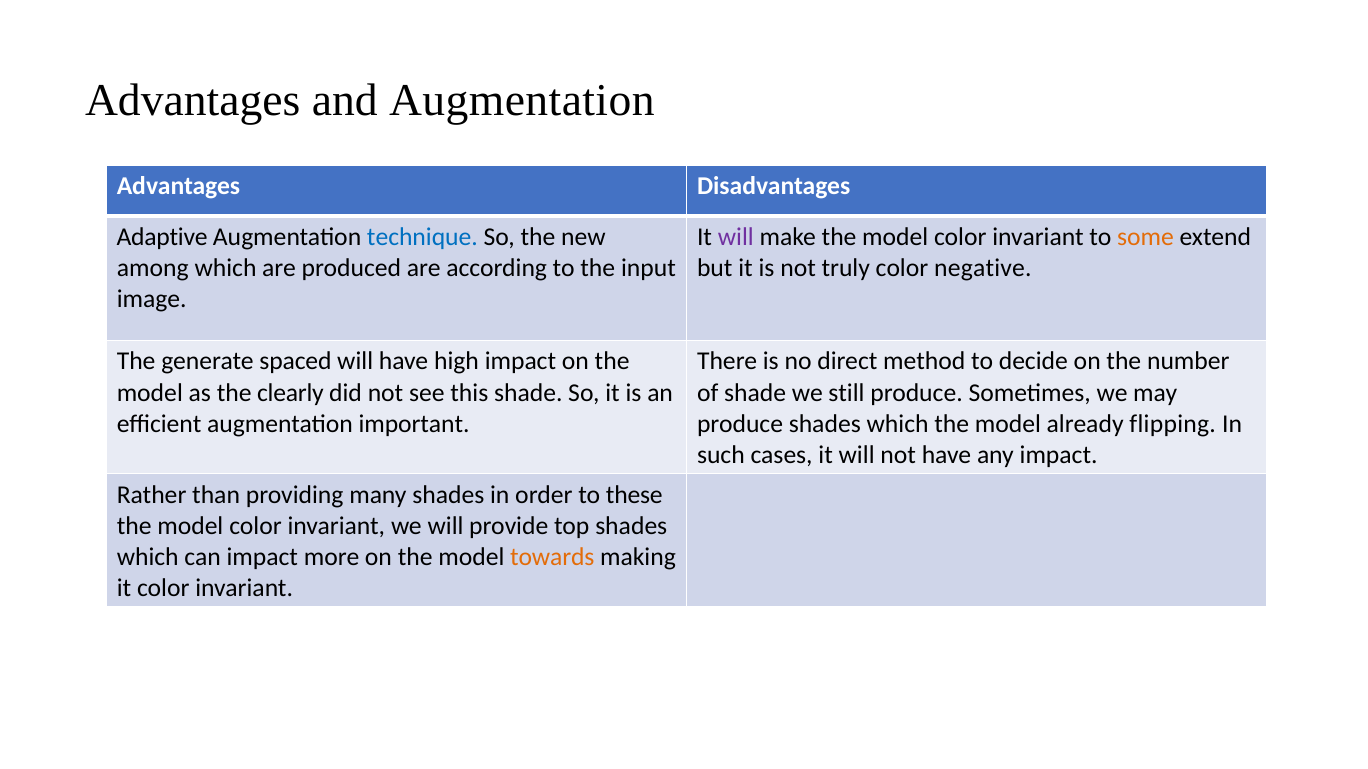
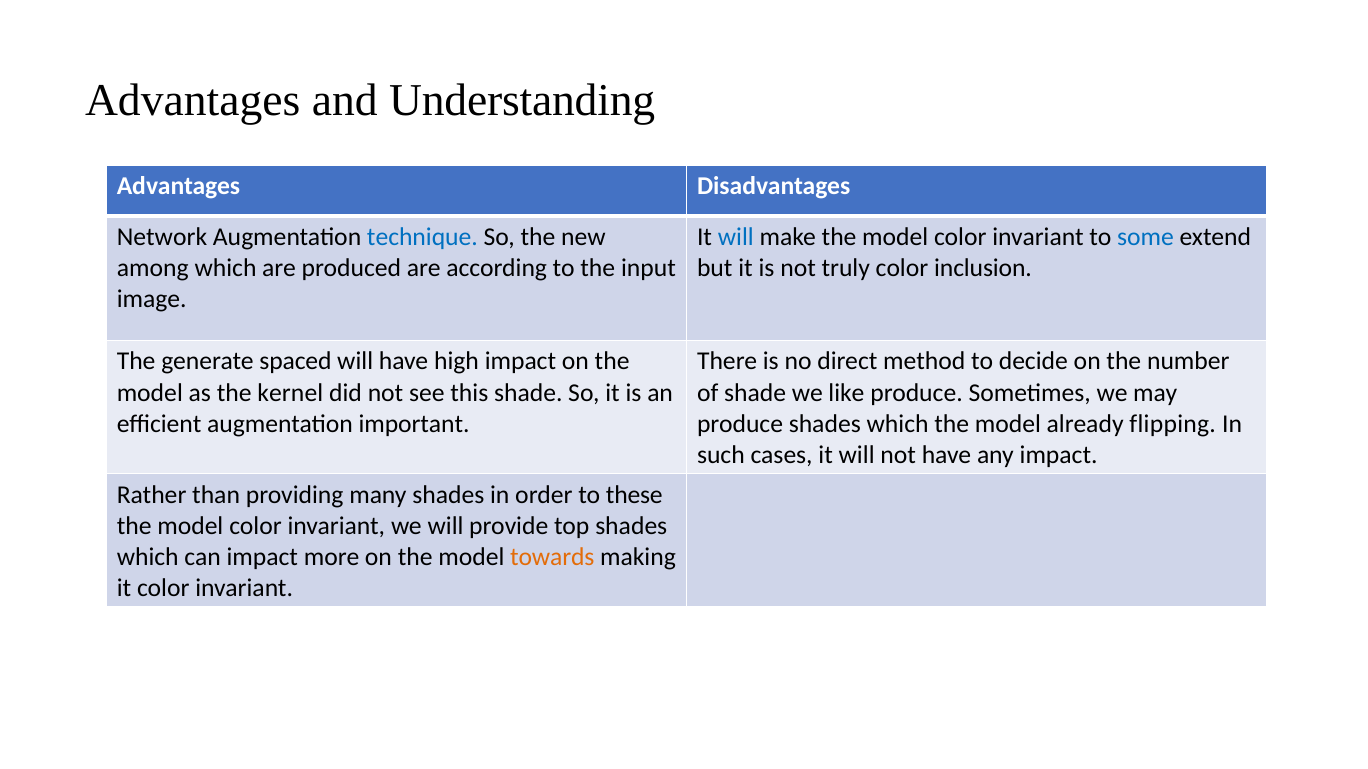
and Augmentation: Augmentation -> Understanding (522, 100)
Adaptive: Adaptive -> Network (162, 237)
will colour: purple -> blue (736, 237)
some colour: orange -> blue (1146, 237)
negative: negative -> inclusion (983, 268)
clearly: clearly -> kernel (290, 393)
still: still -> like (846, 393)
